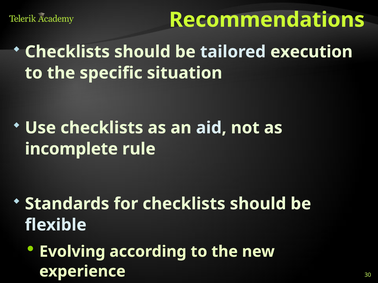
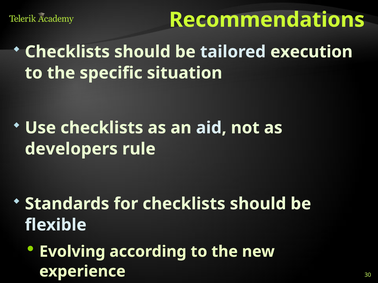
incomplete: incomplete -> developers (71, 149)
